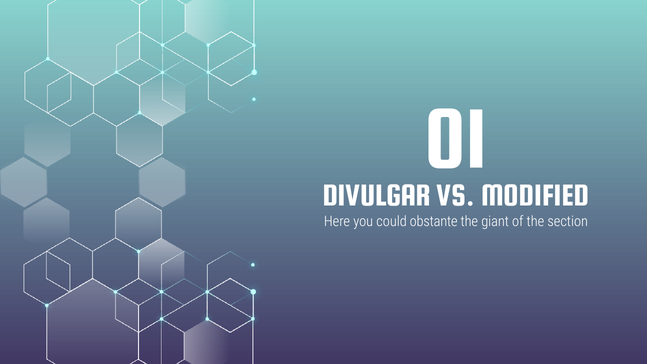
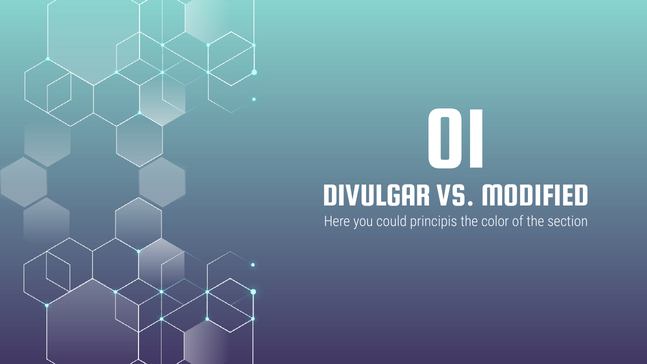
obstante: obstante -> principis (434, 221)
giant: giant -> color (495, 221)
